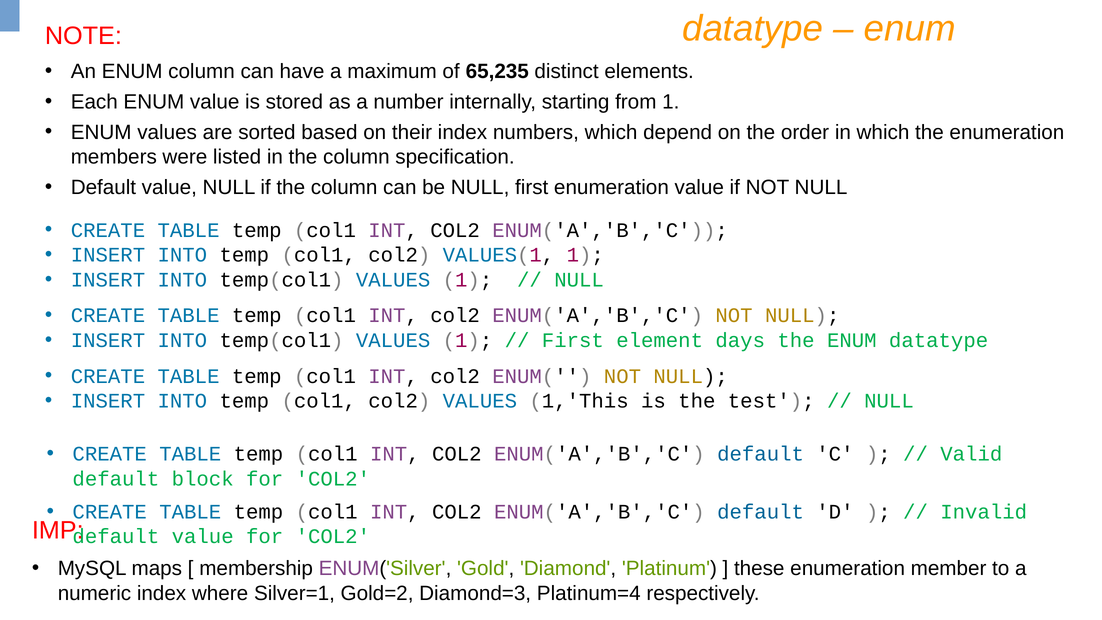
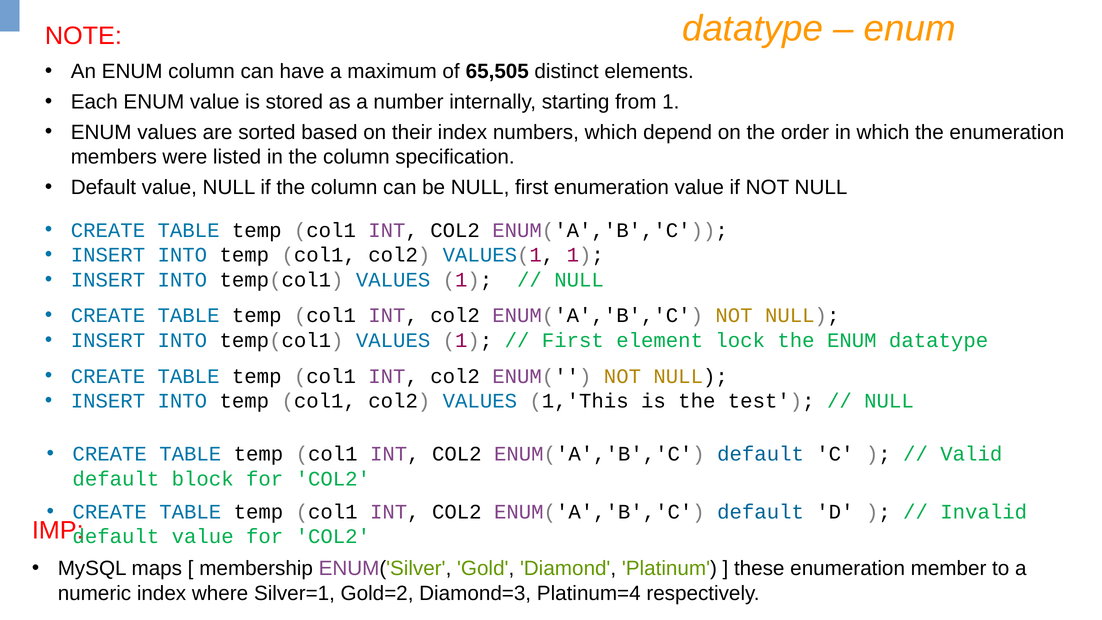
65,235: 65,235 -> 65,505 (497, 72)
days: days -> lock (740, 340)
